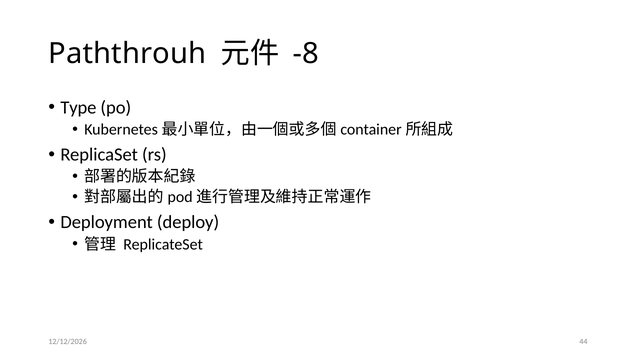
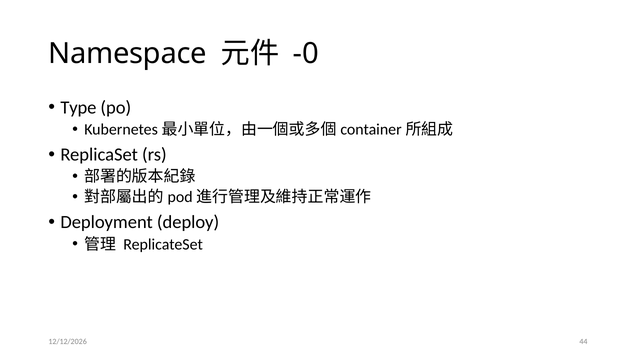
Paththrouh: Paththrouh -> Namespace (128, 53)
-8: -8 -> -0 (306, 53)
